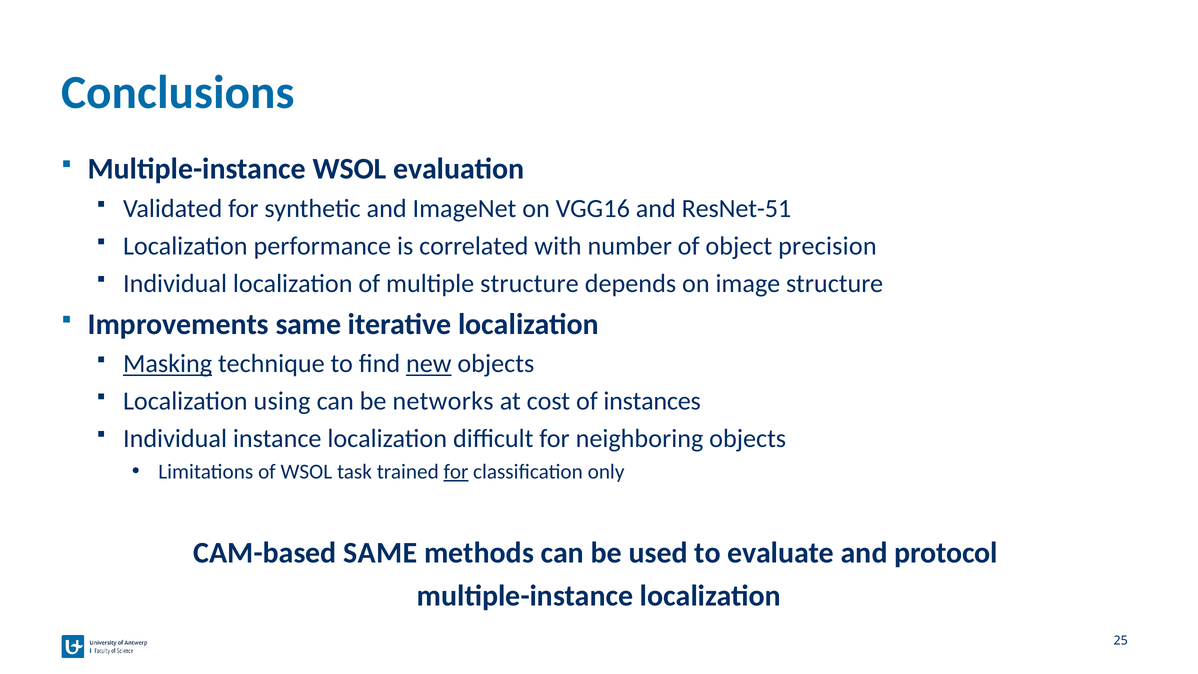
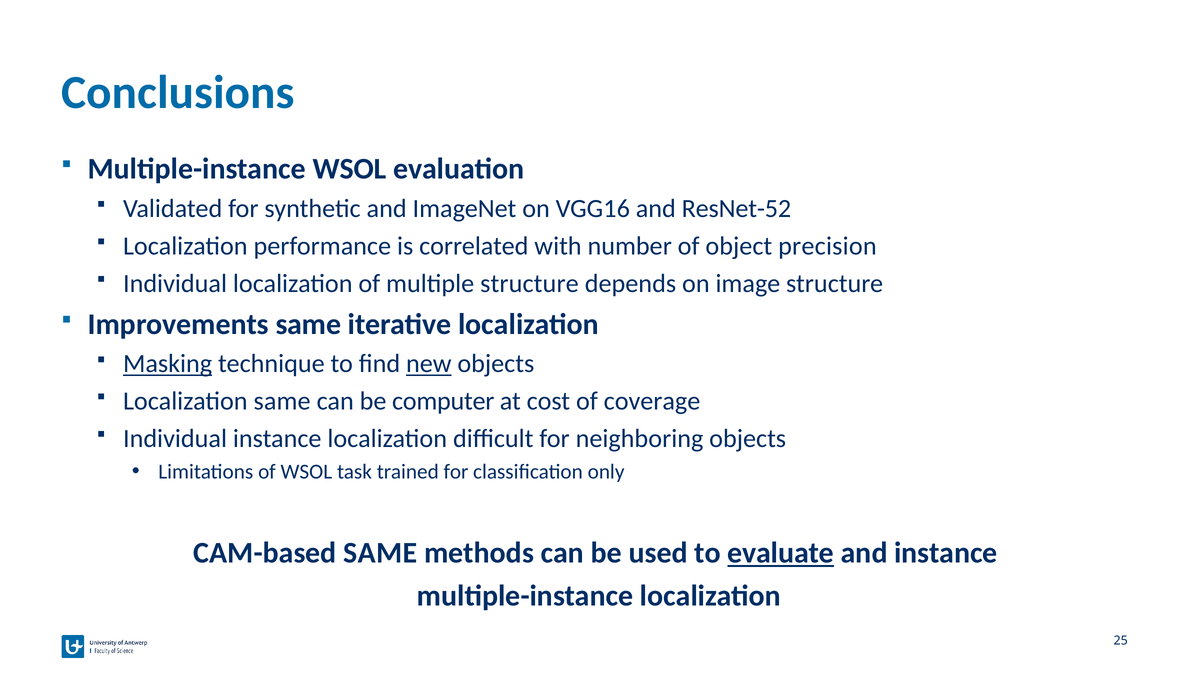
ResNet-51: ResNet-51 -> ResNet-52 (736, 208)
Localization using: using -> same (282, 401)
networks: networks -> computer (443, 401)
instances: instances -> coverage (652, 401)
for underline: present -> none (456, 472)
evaluate underline: none -> present (781, 553)
and protocol: protocol -> instance (946, 553)
